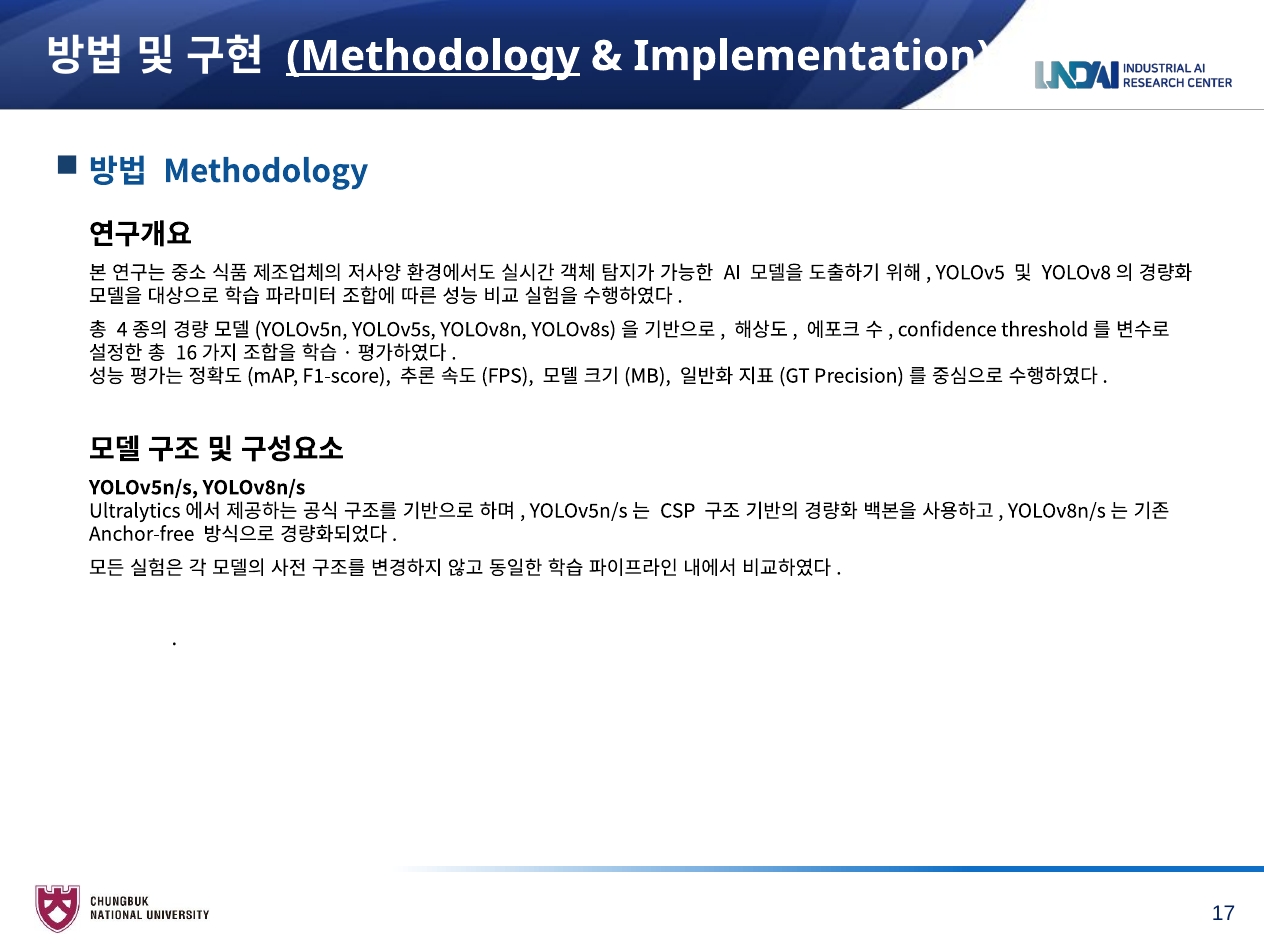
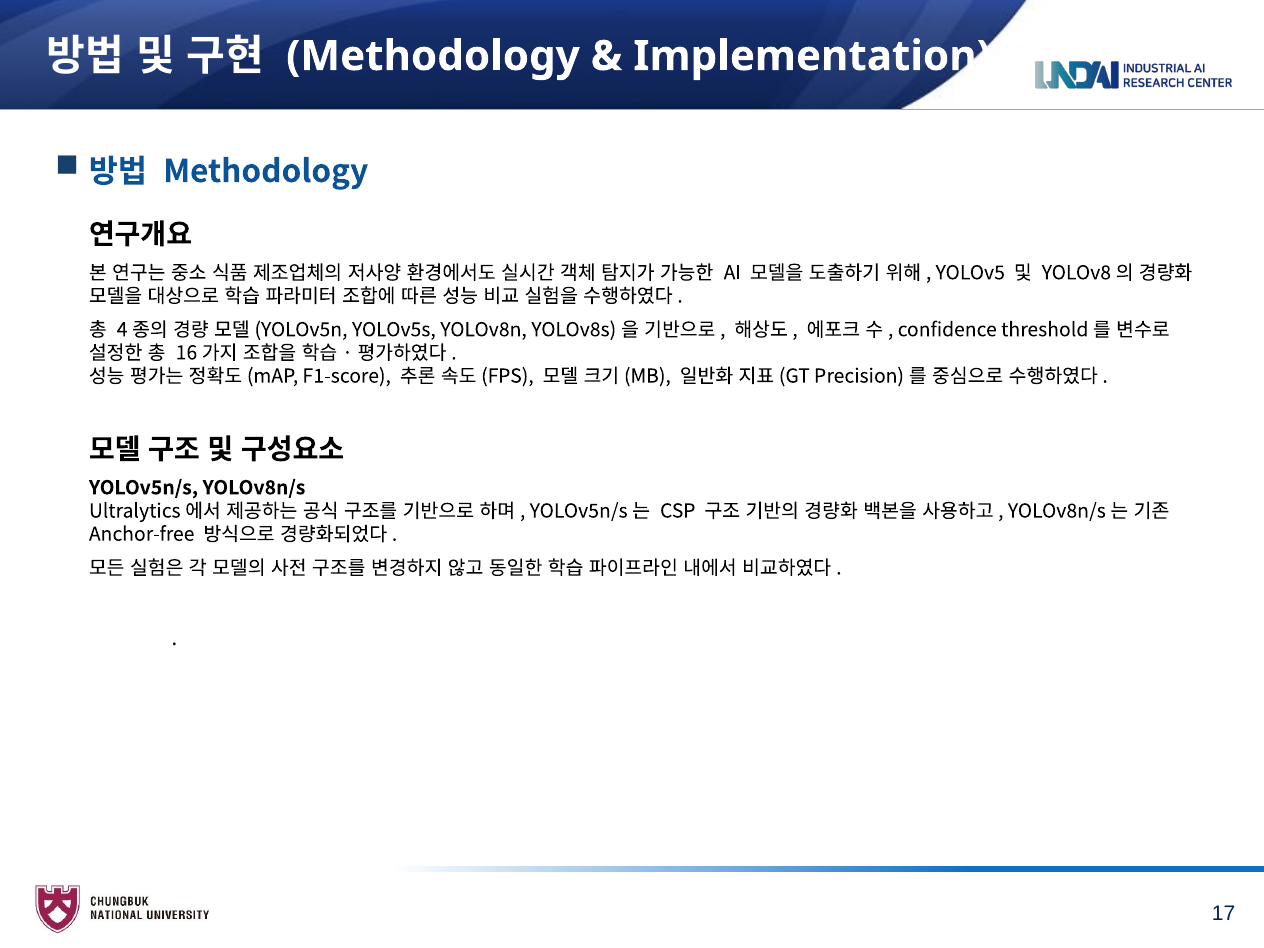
Methodology underline: present -> none (433, 56)
